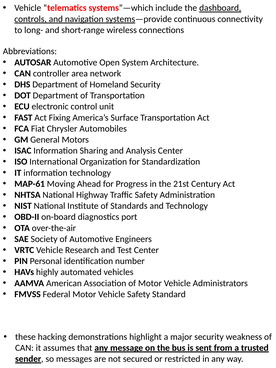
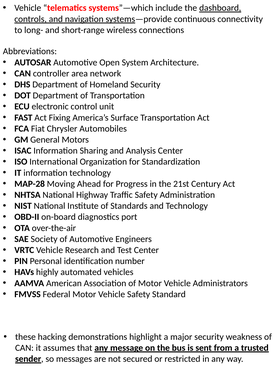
MAP-61: MAP-61 -> MAP-28 (30, 184)
